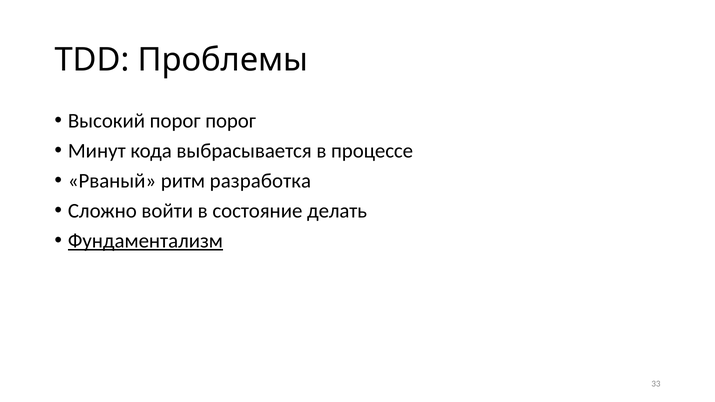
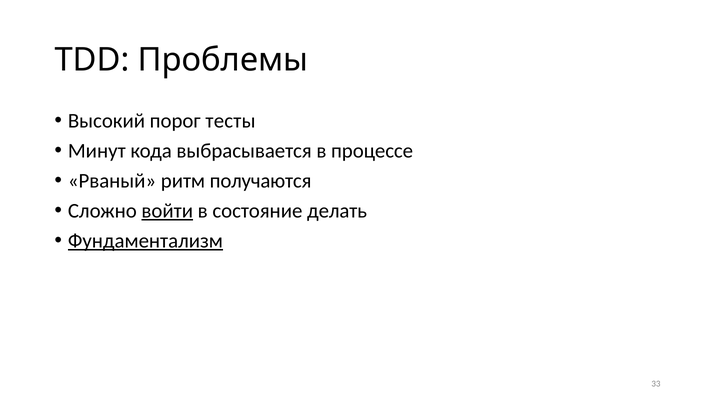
порог порог: порог -> тесты (230, 121)
разработка: разработка -> получаются (261, 181)
войти underline: none -> present (167, 211)
